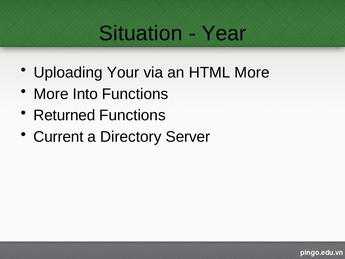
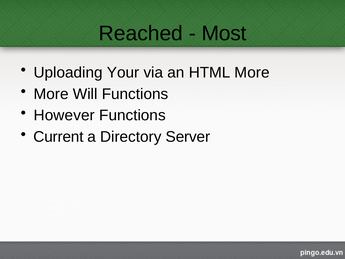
Situation: Situation -> Reached (141, 33)
Year: Year -> Most (224, 33)
Into: Into -> Will (85, 94)
Returned: Returned -> However (64, 115)
